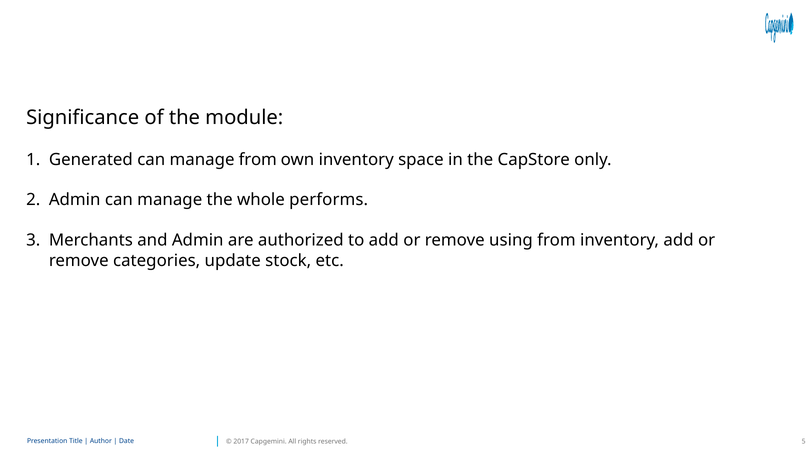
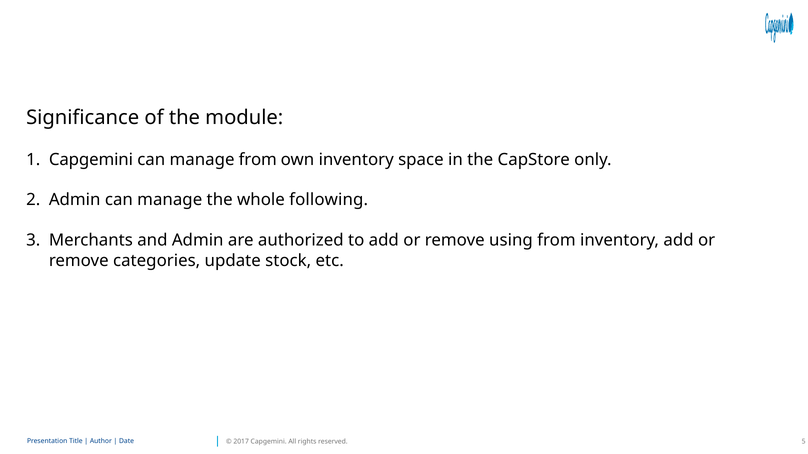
Generated: Generated -> Capgemini (91, 160)
performs: performs -> following (329, 200)
